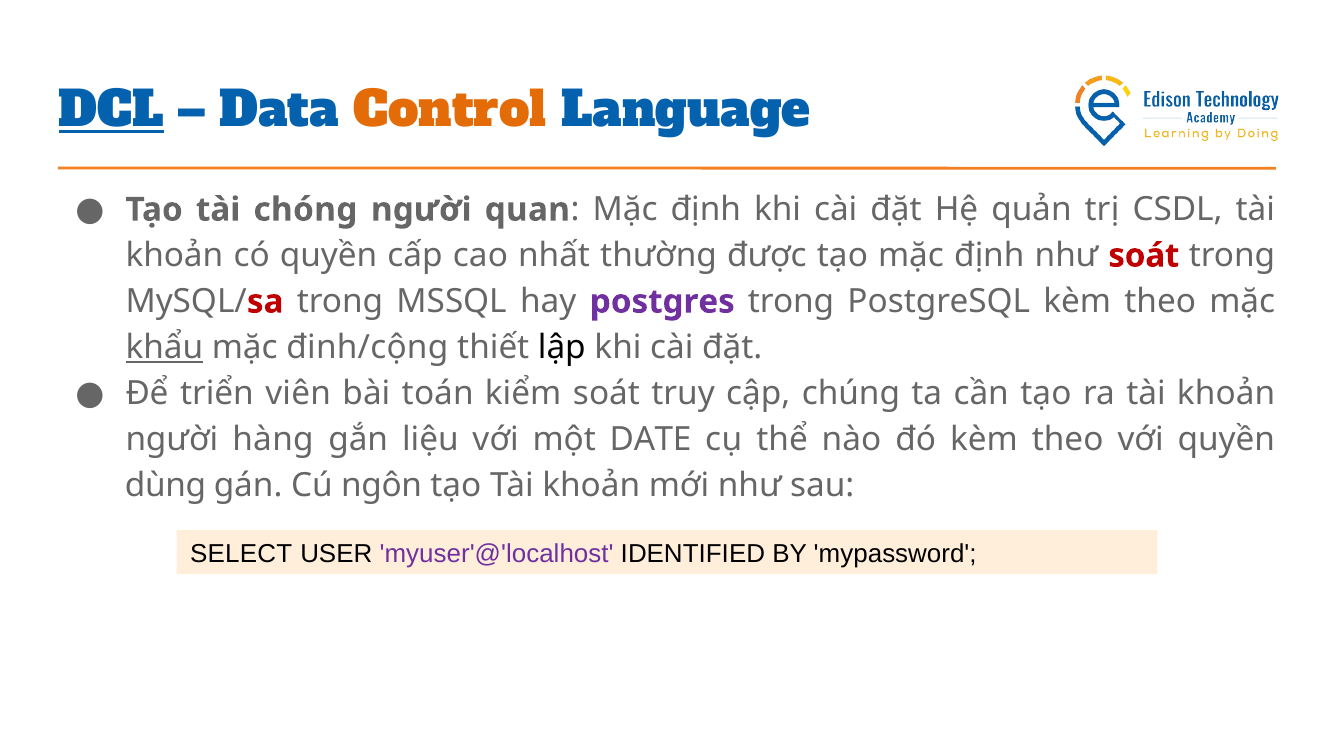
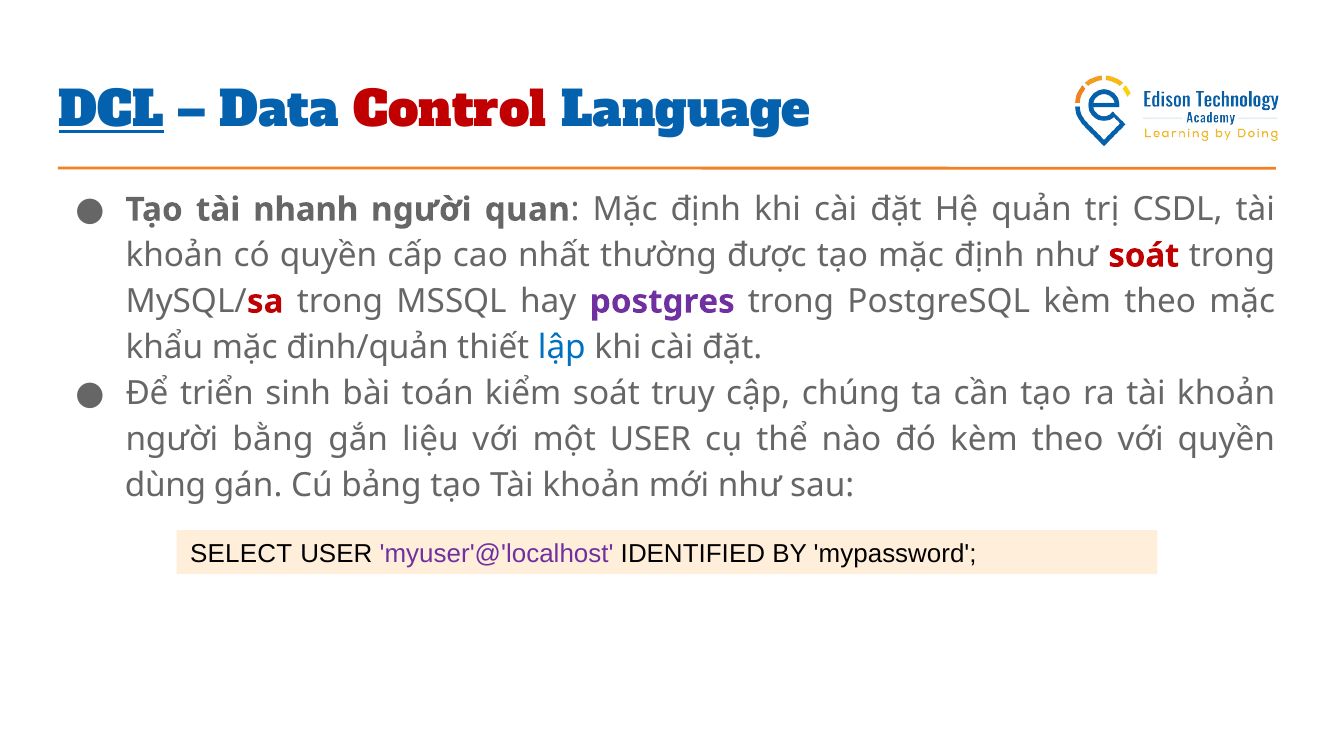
Control colour: orange -> red (450, 111)
chóng: chóng -> nhanh (306, 210)
khẩu underline: present -> none (164, 348)
đinh/cộng: đinh/cộng -> đinh/quản (368, 348)
lập colour: black -> blue (562, 348)
viên: viên -> sinh (298, 394)
hàng: hàng -> bằng (273, 440)
một DATE: DATE -> USER (651, 440)
ngôn: ngôn -> bảng (381, 486)
